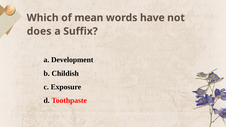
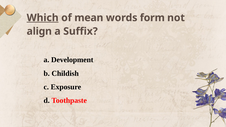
Which underline: none -> present (43, 18)
have: have -> form (152, 18)
does: does -> align (39, 31)
